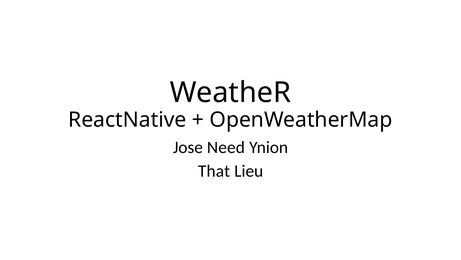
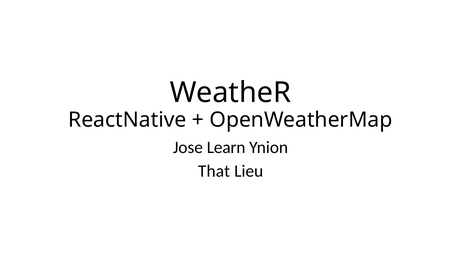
Need: Need -> Learn (226, 147)
